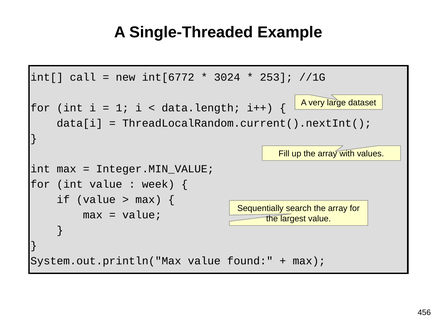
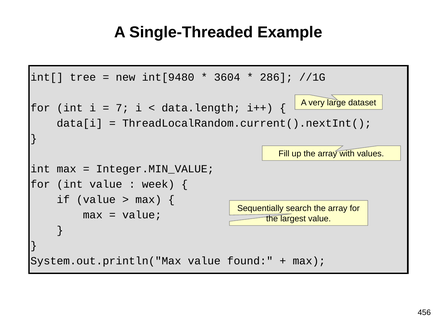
call: call -> tree (83, 77)
int[6772: int[6772 -> int[9480 (168, 77)
3024: 3024 -> 3604 (227, 77)
253: 253 -> 286 (276, 77)
1: 1 -> 7 (122, 108)
